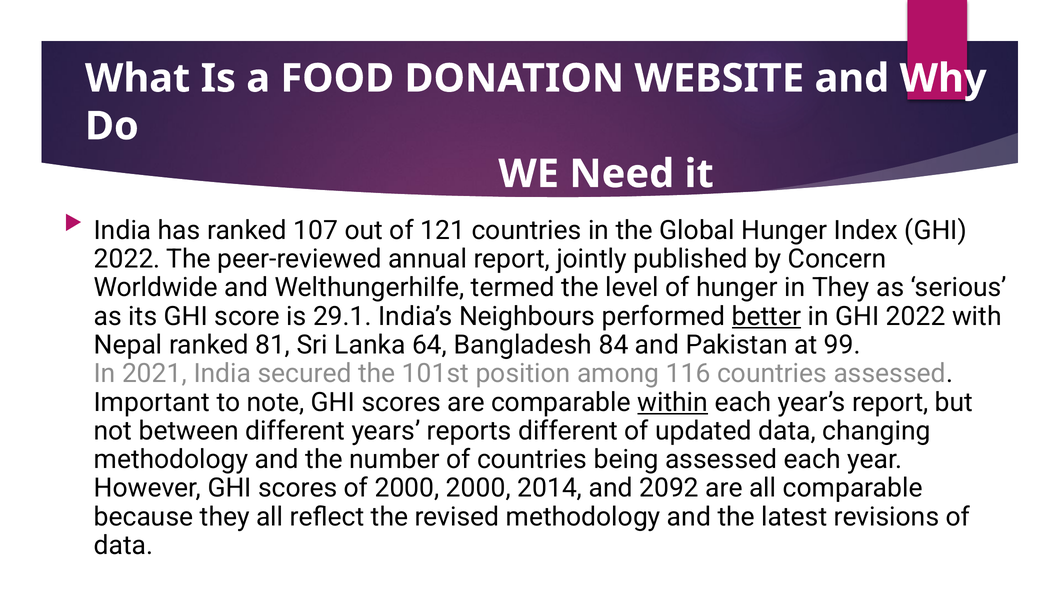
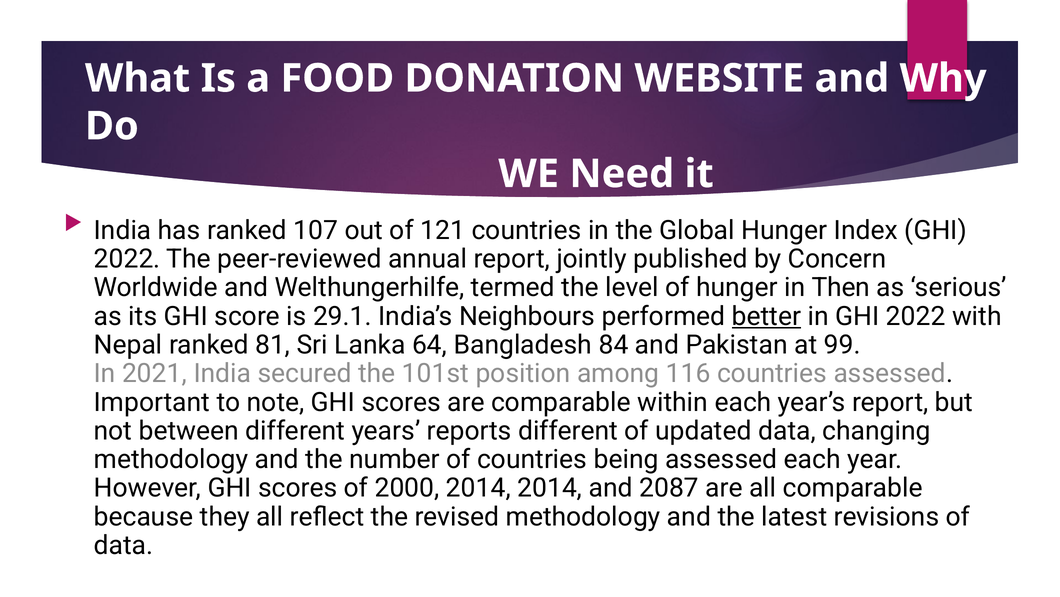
in They: They -> Then (841, 287)
within underline: present -> none (673, 402)
2000 2000: 2000 -> 2014 (478, 488)
2092: 2092 -> 2087 (669, 488)
